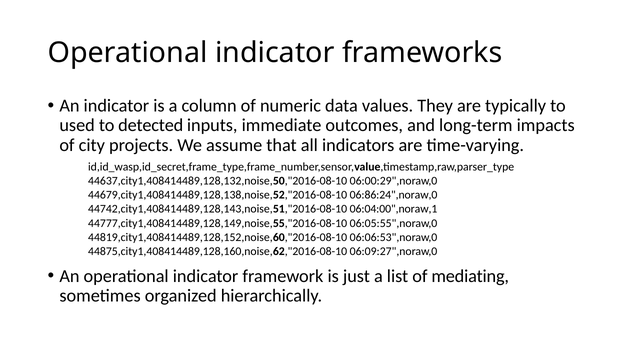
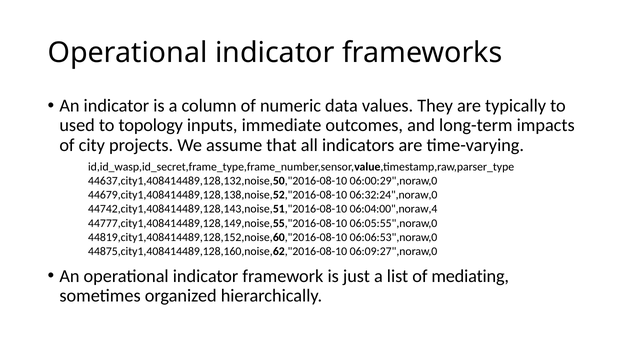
detected: detected -> topology (151, 125)
06:86:24",noraw,0: 06:86:24",noraw,0 -> 06:32:24",noraw,0 (394, 195)
06:04:00",noraw,1: 06:04:00",noraw,1 -> 06:04:00",noraw,4 (394, 209)
